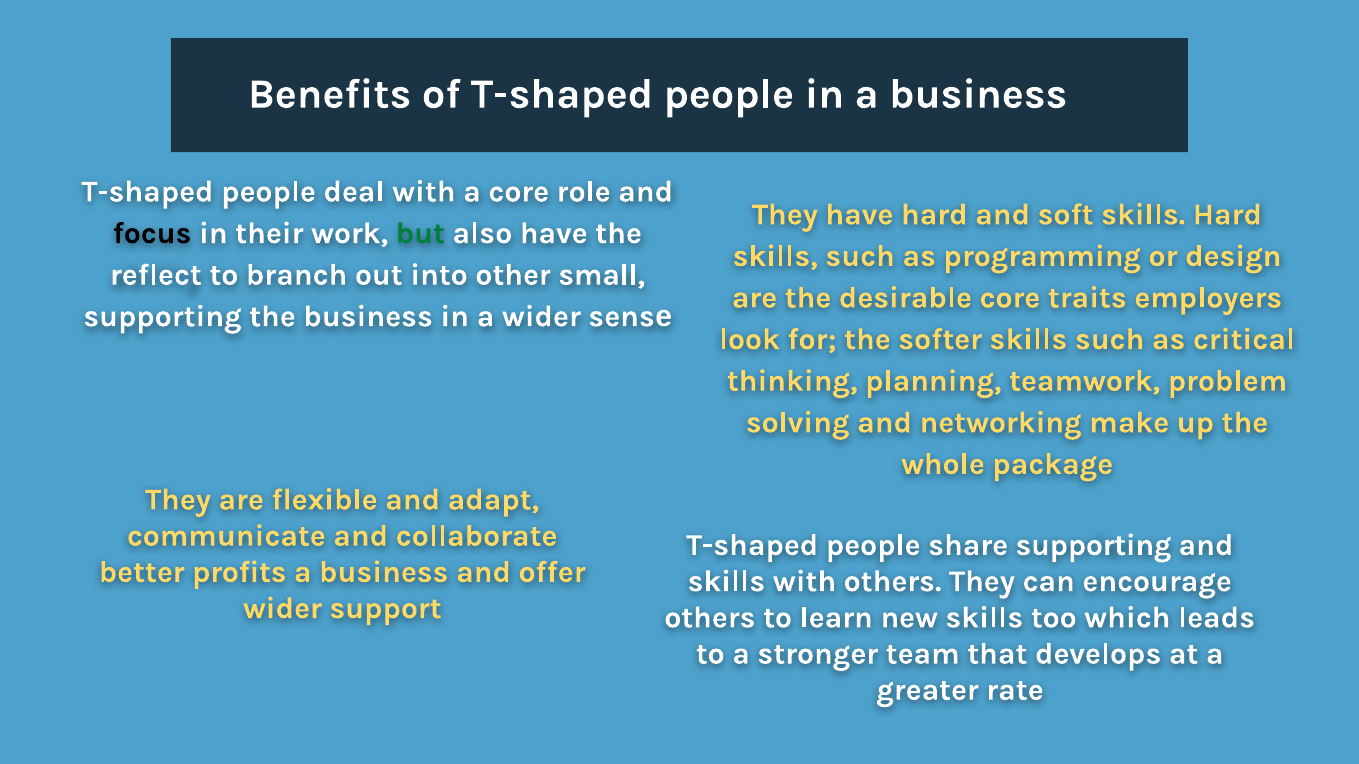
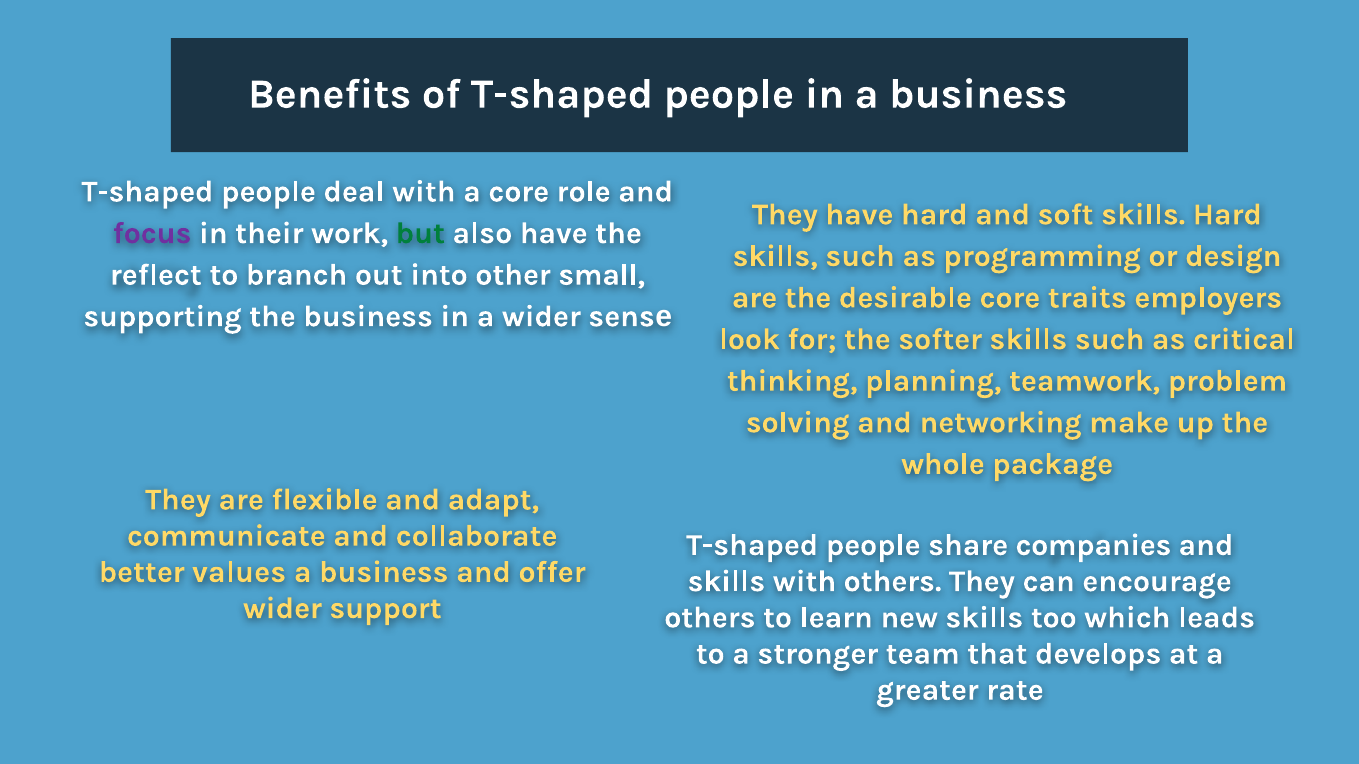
focus colour: black -> purple (152, 233)
share supporting: supporting -> companies (1093, 545)
profits: profits -> values (239, 572)
